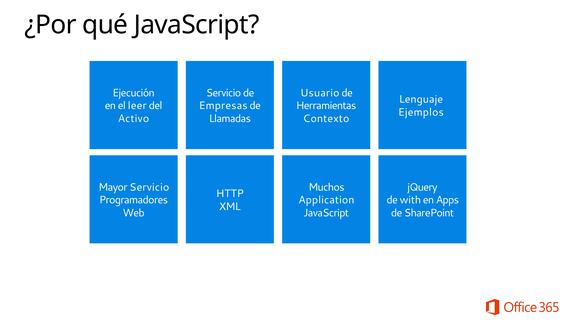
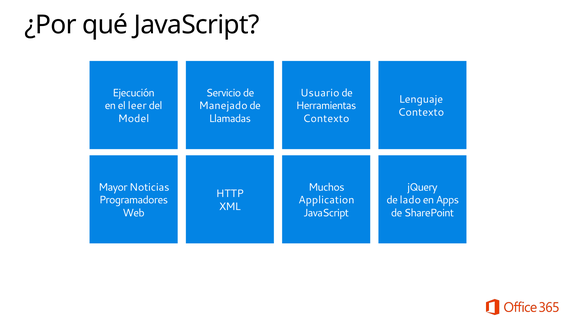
Empresas: Empresas -> Manejado (223, 106)
Ejemplos: Ejemplos -> Contexto (421, 112)
Activo: Activo -> Model (134, 119)
Mayor Servicio: Servicio -> Noticias (149, 187)
with: with -> lado (410, 200)
